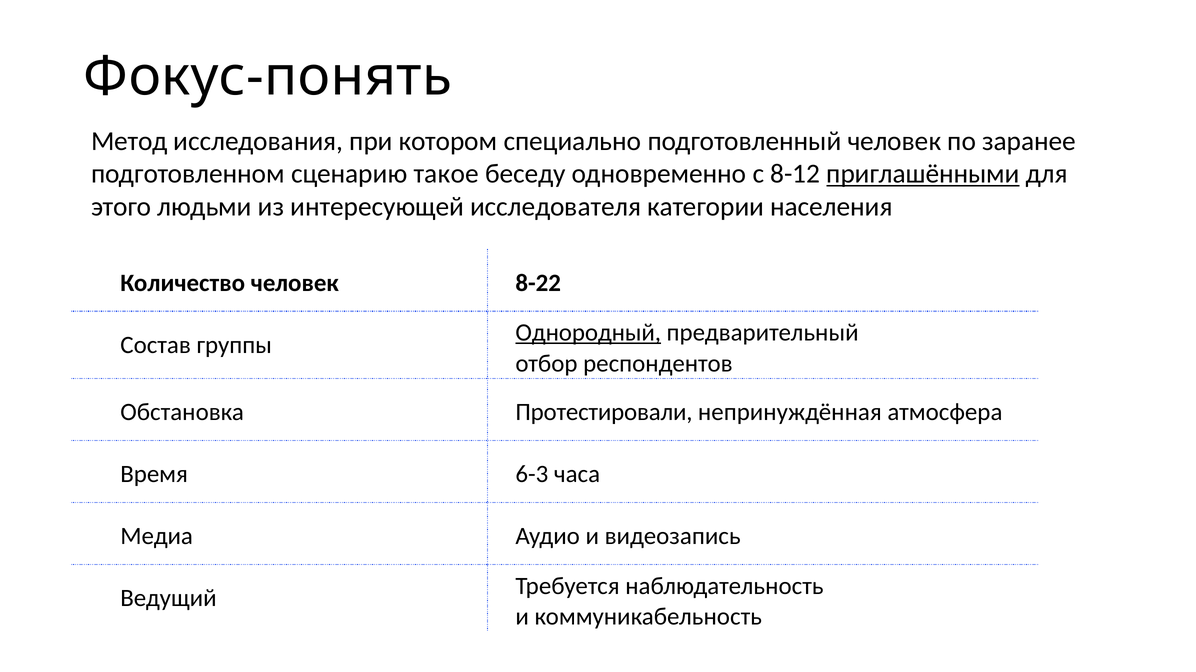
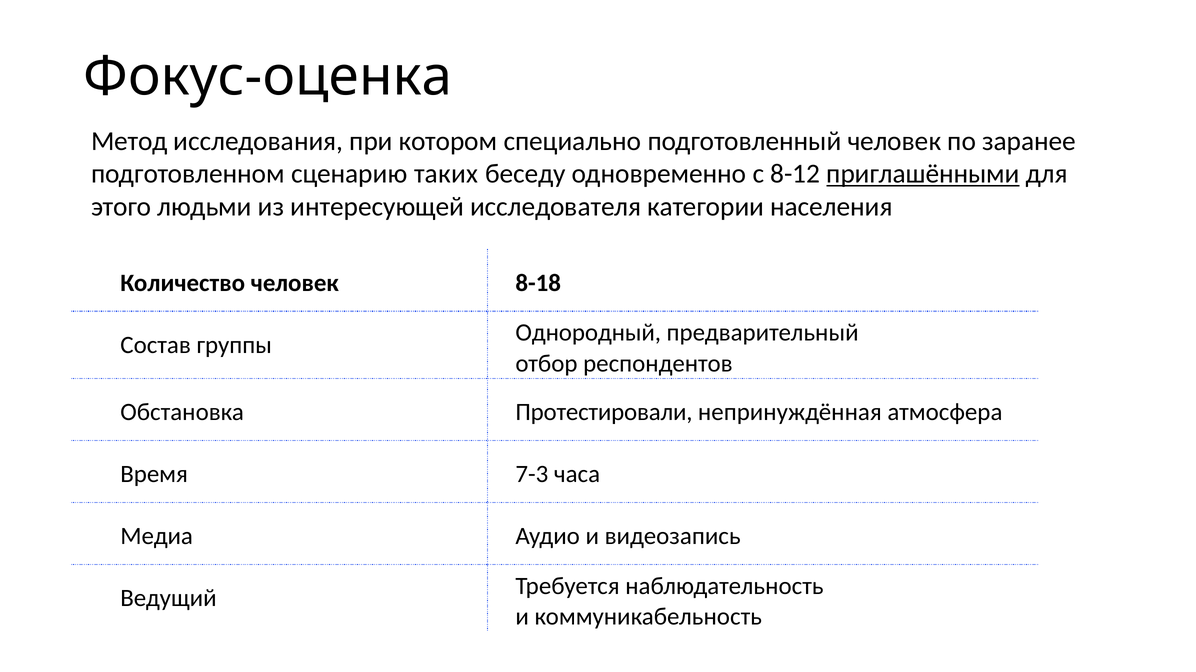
Фокус-понять: Фокус-понять -> Фокус-оценка (268, 77)
такое: такое -> таких (446, 174)
8-22: 8-22 -> 8-18 (538, 283)
Однородный underline: present -> none (588, 333)
6-3: 6-3 -> 7-3 (532, 475)
